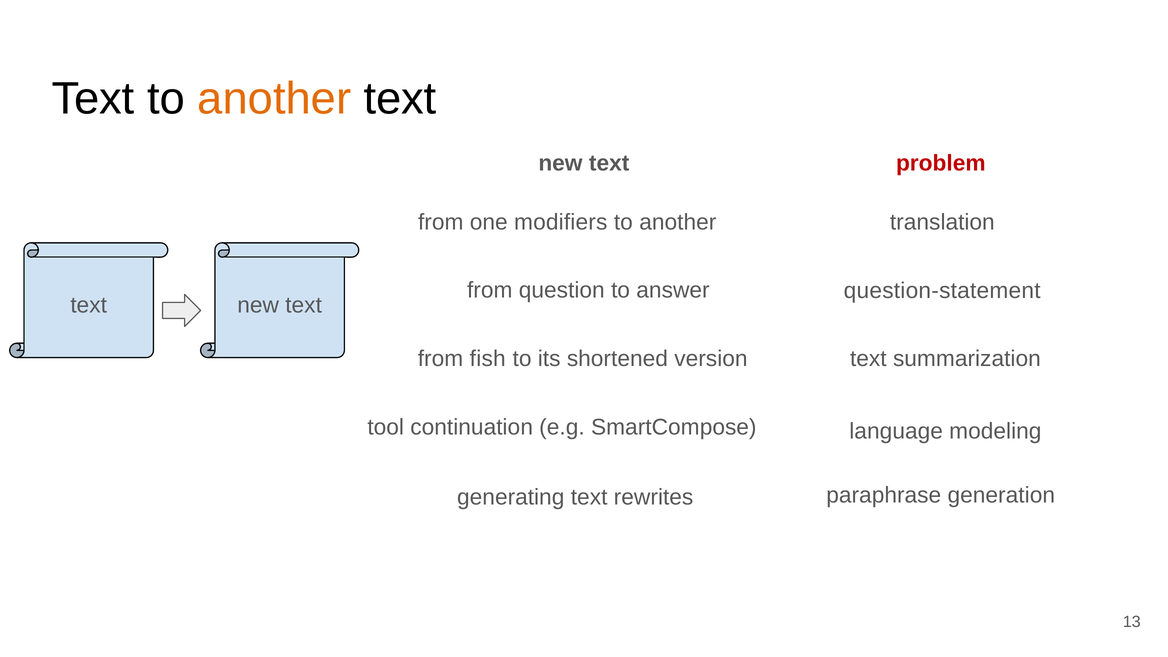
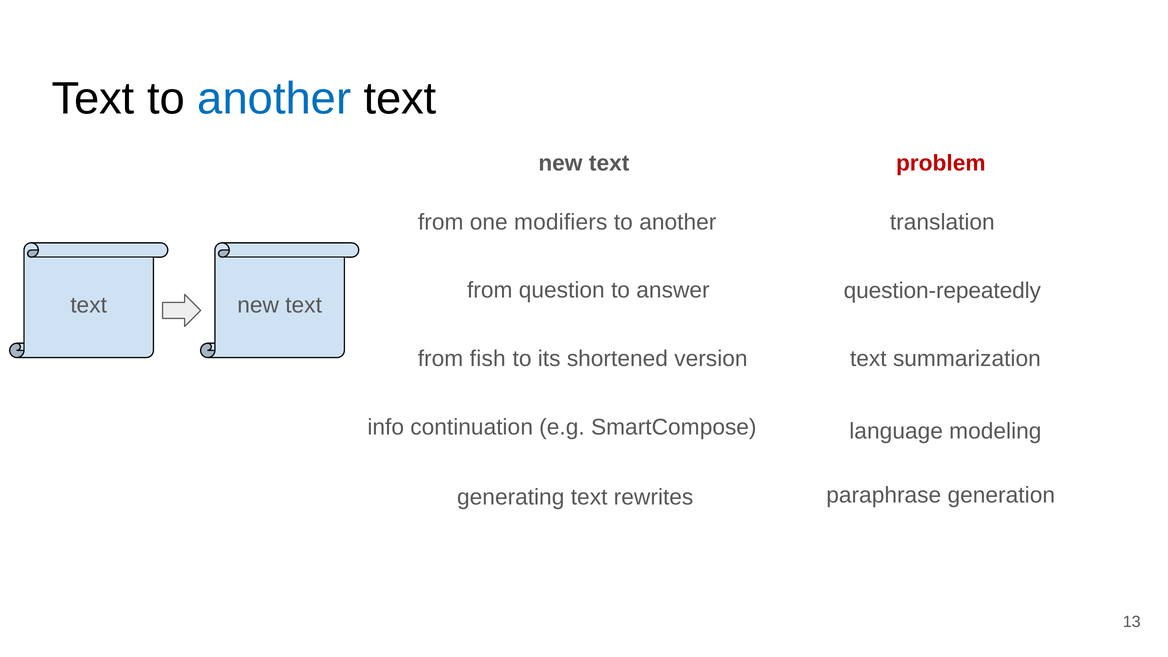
another colour: orange -> blue (274, 99)
question-statement: question-statement -> question-repeatedly (942, 291)
tool: tool -> info (386, 427)
